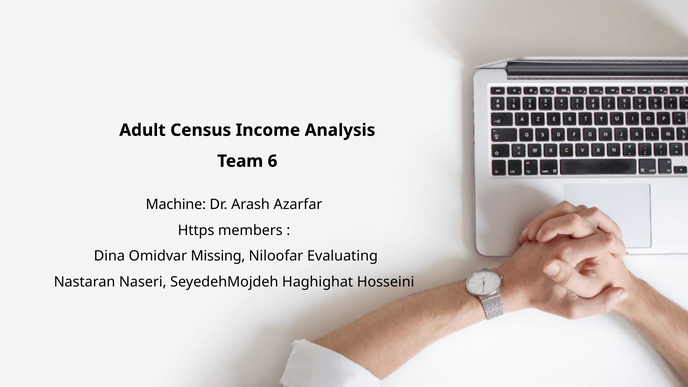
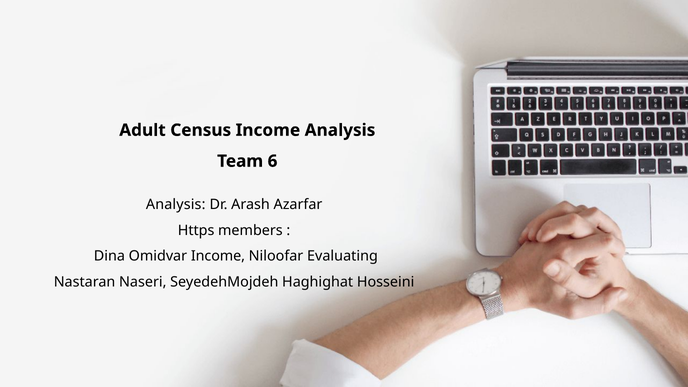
Machine: Machine -> Analysis (176, 205)
Omidvar Missing: Missing -> Income (218, 256)
